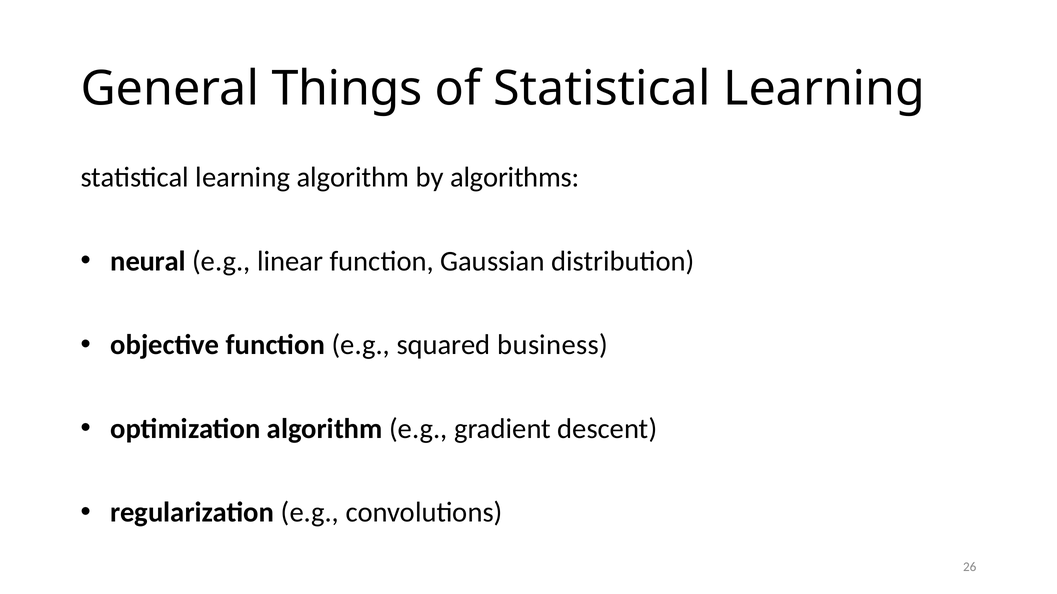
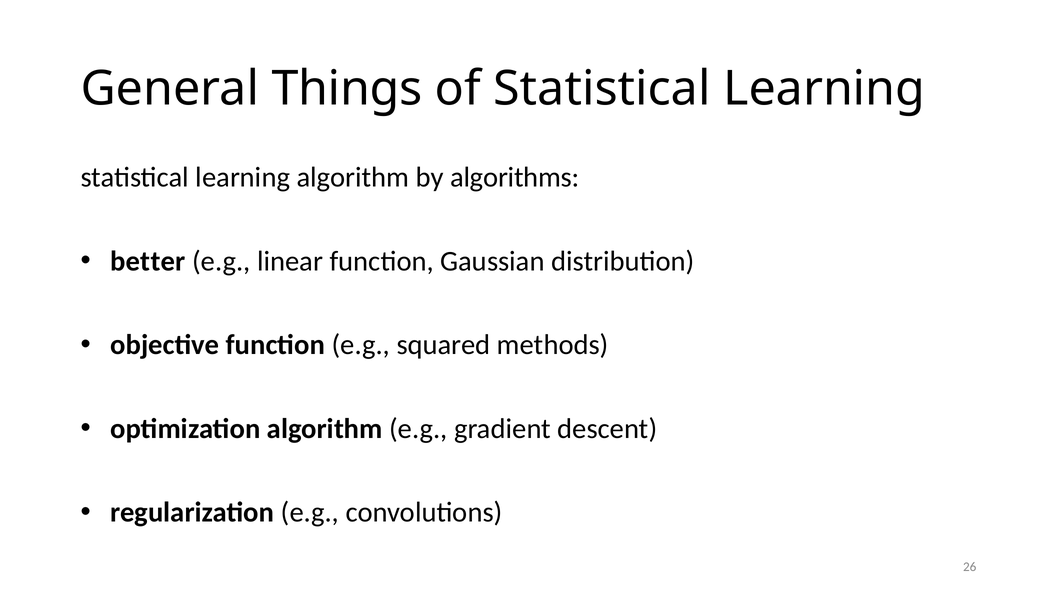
neural: neural -> better (148, 261)
business: business -> methods (553, 345)
